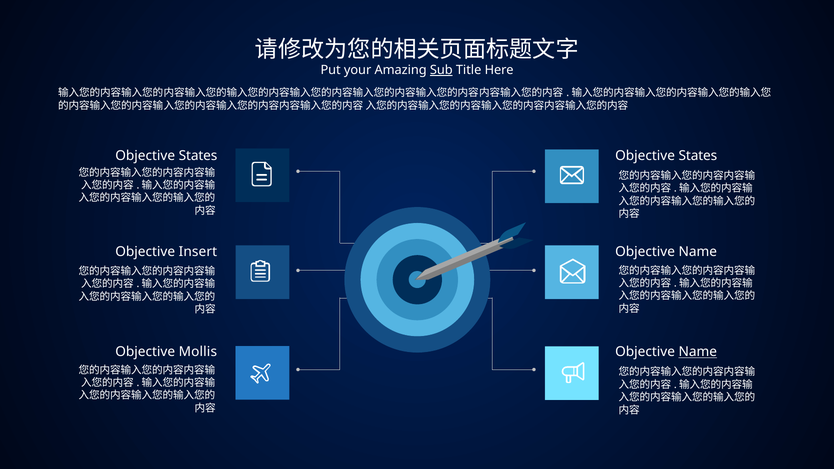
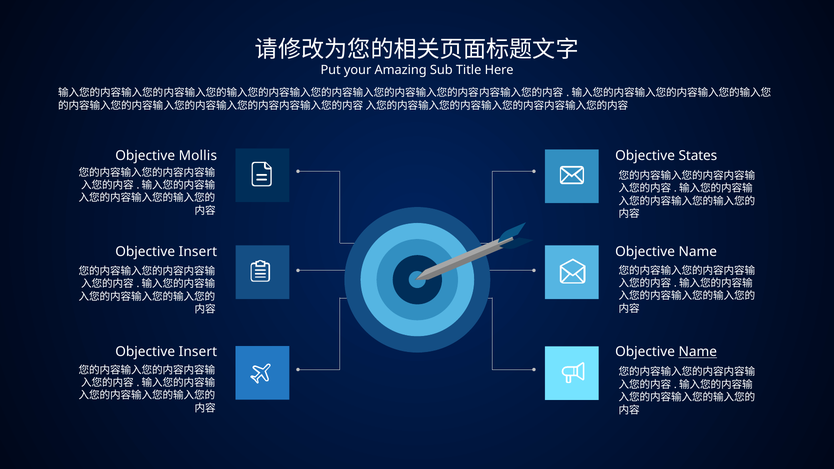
Sub underline: present -> none (441, 70)
States: States -> Mollis (198, 156)
Mollis: Mollis -> Insert (198, 352)
